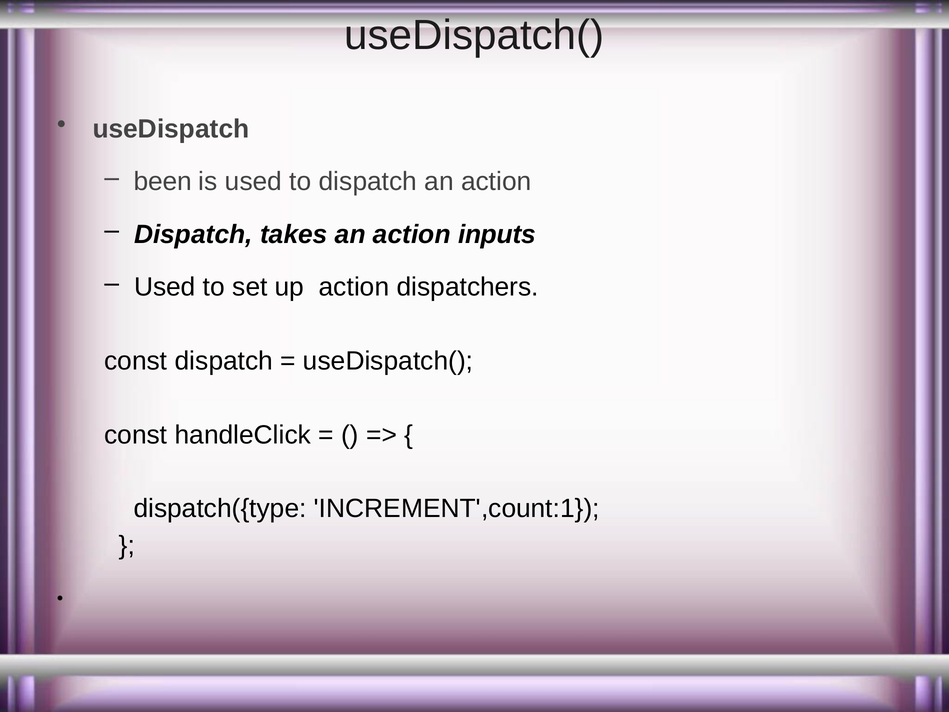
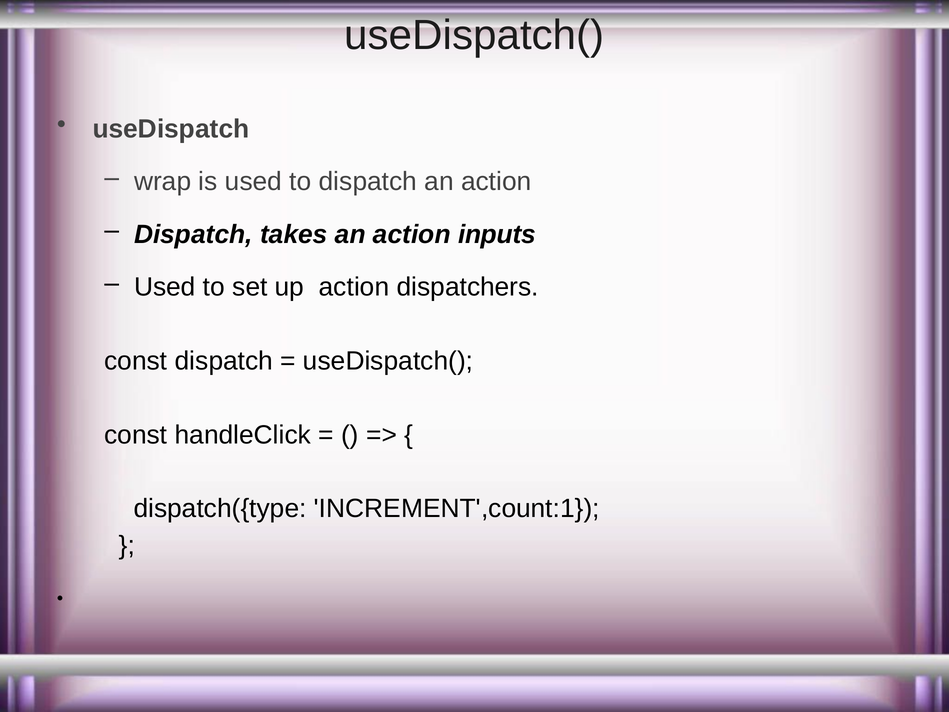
been: been -> wrap (163, 182)
